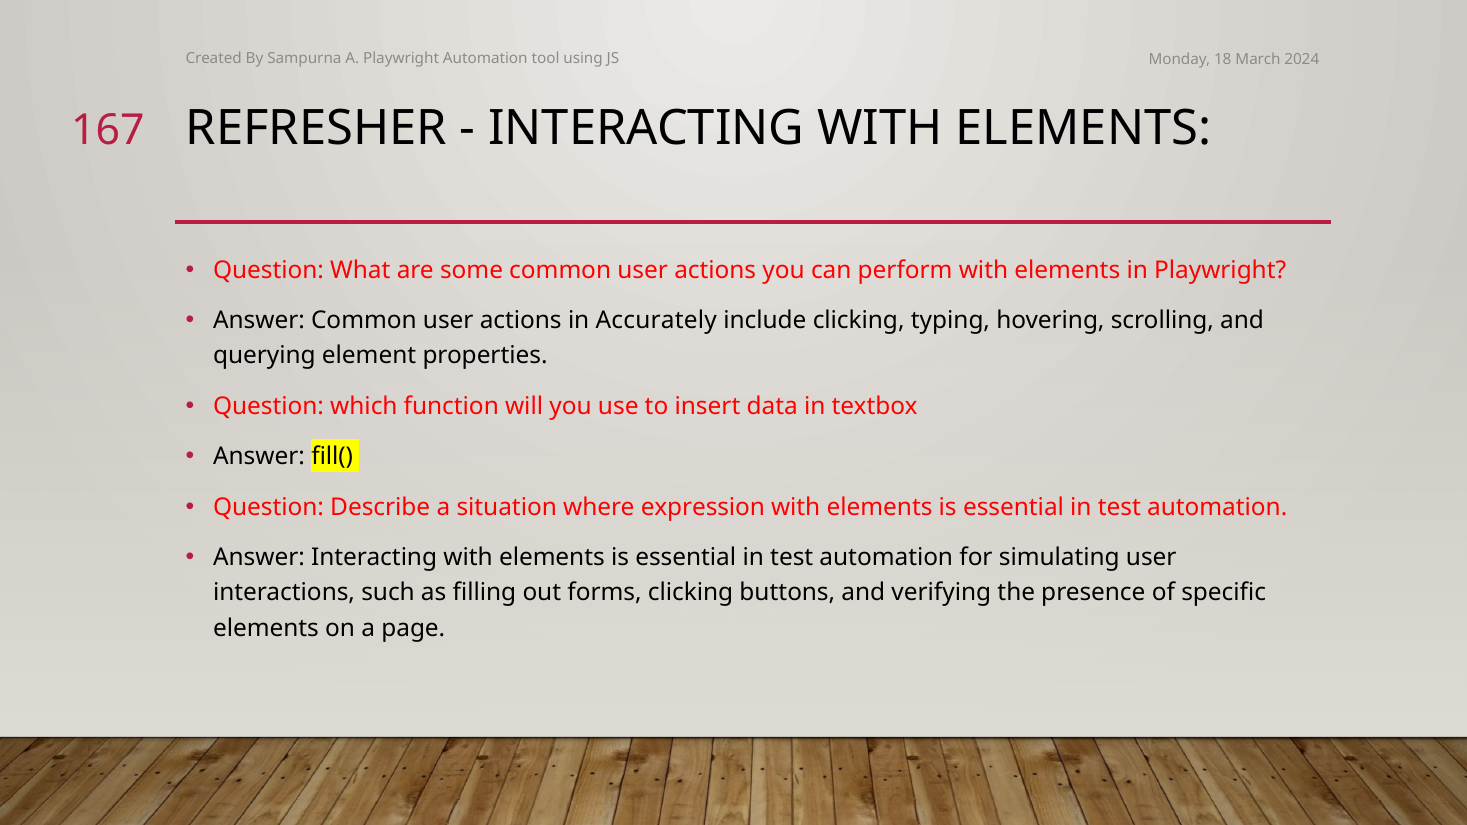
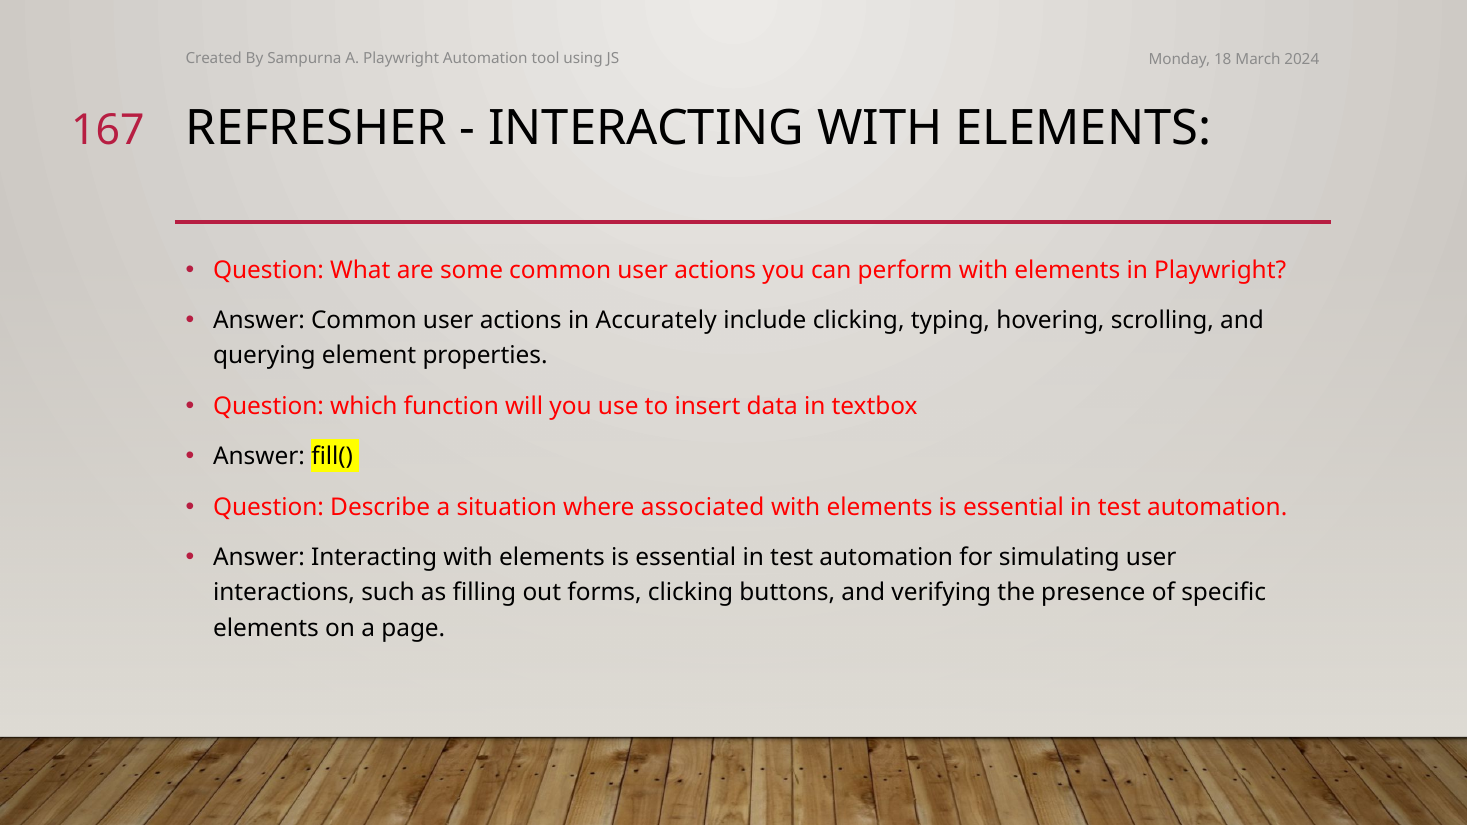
expression: expression -> associated (703, 507)
